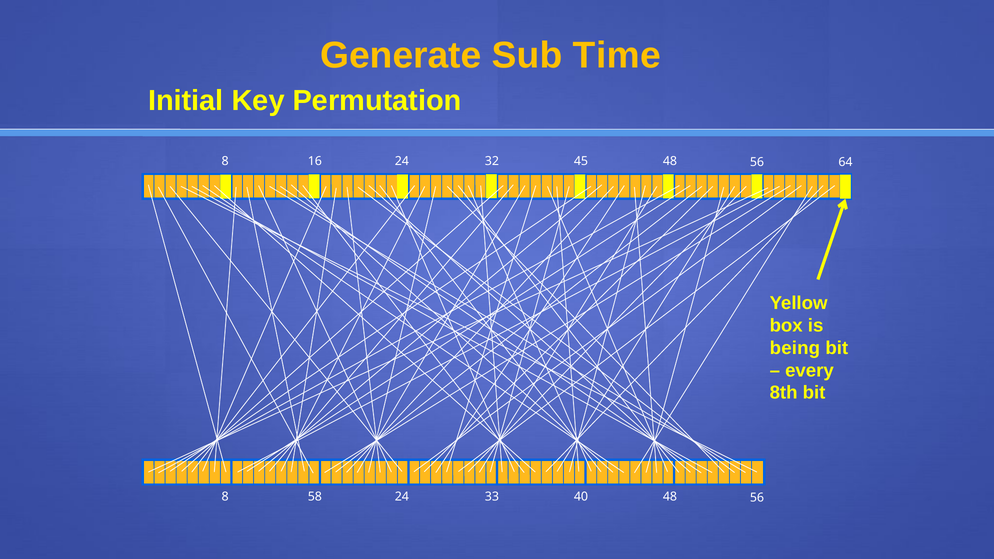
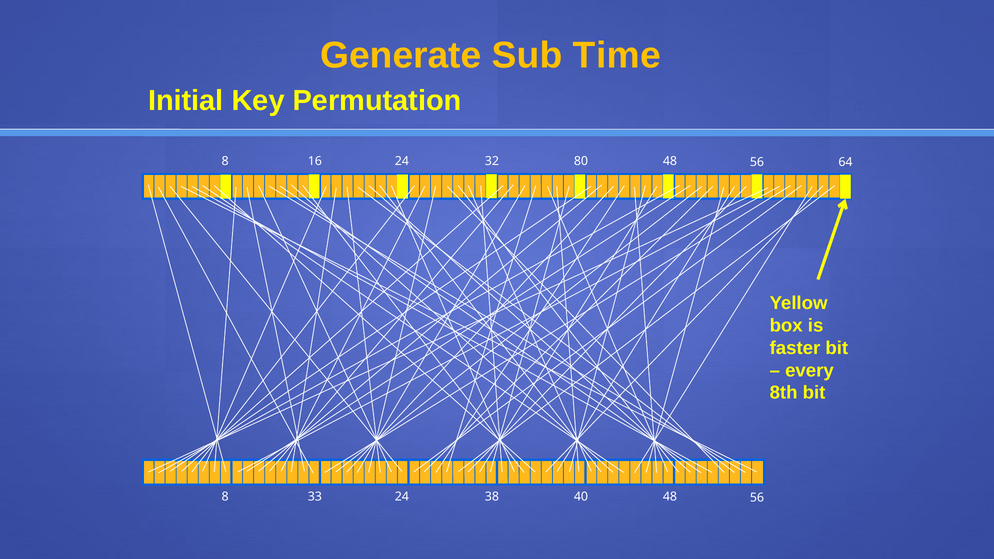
45: 45 -> 80 (581, 161)
being: being -> faster (795, 348)
58: 58 -> 33 (315, 497)
33: 33 -> 38 (492, 497)
